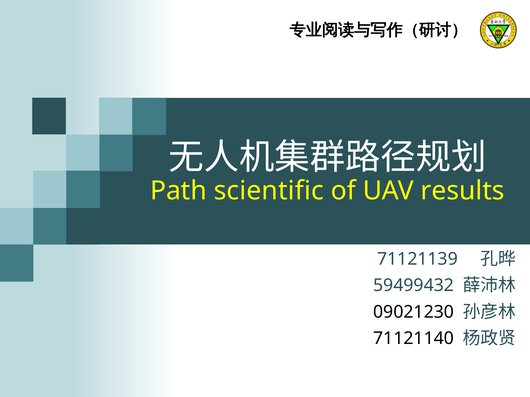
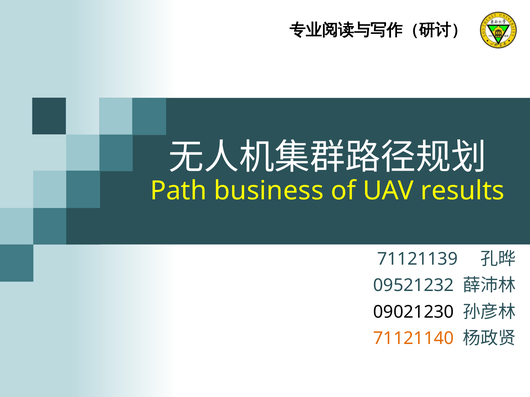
scientific: scientific -> business (269, 191)
59499432: 59499432 -> 09521232 (414, 286)
71121140 colour: black -> orange (414, 339)
